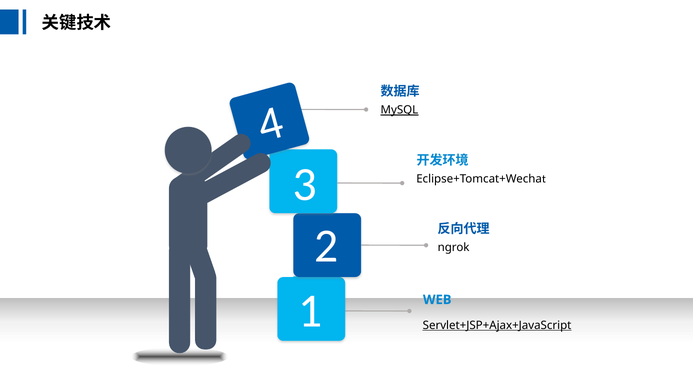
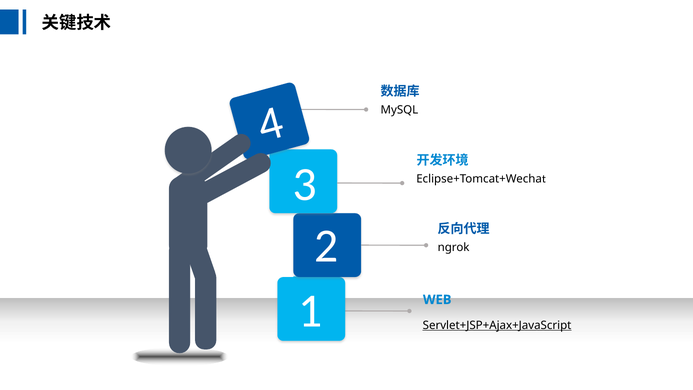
MySQL underline: present -> none (399, 110)
